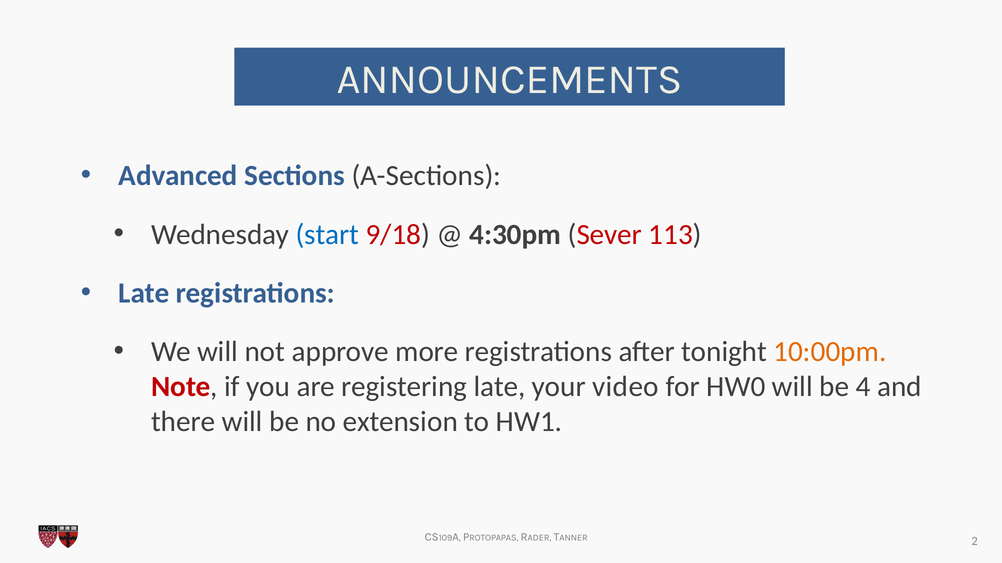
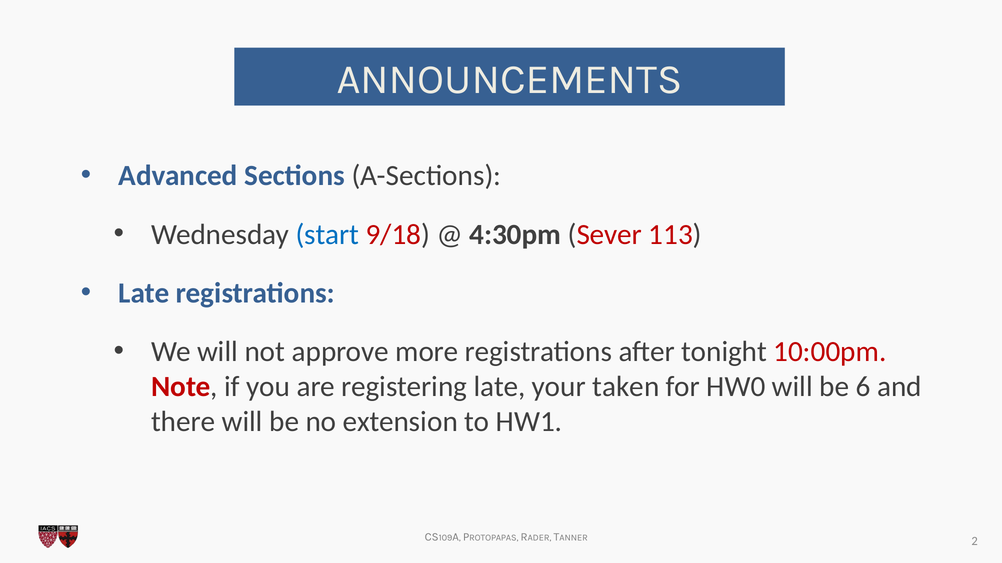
10:00pm colour: orange -> red (830, 352)
video: video -> taken (626, 387)
4: 4 -> 6 (863, 387)
